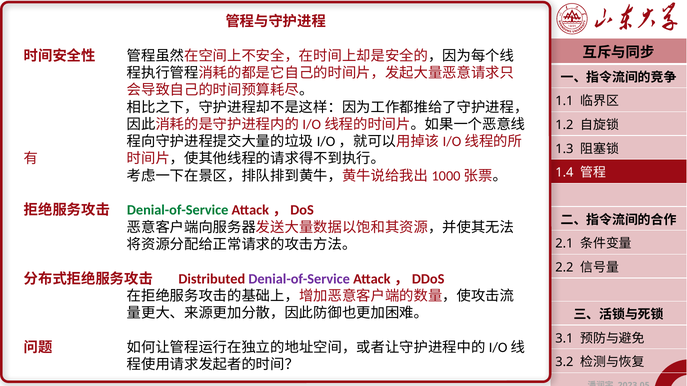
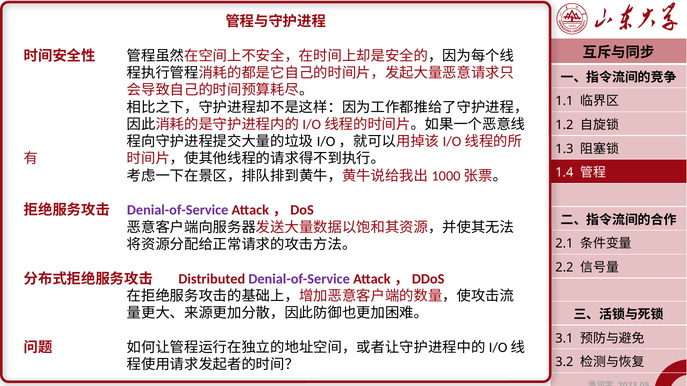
Denial-of-Service colour: green -> purple (178, 211)
